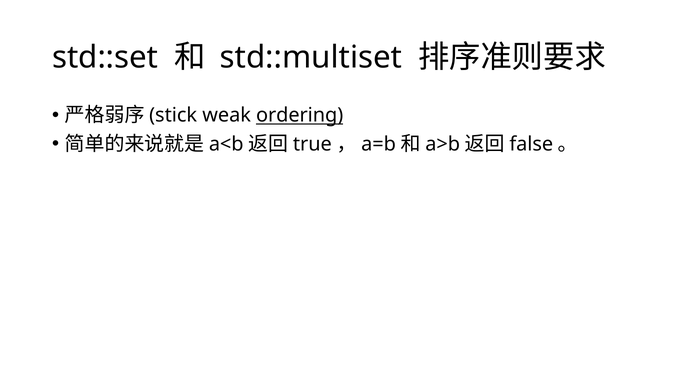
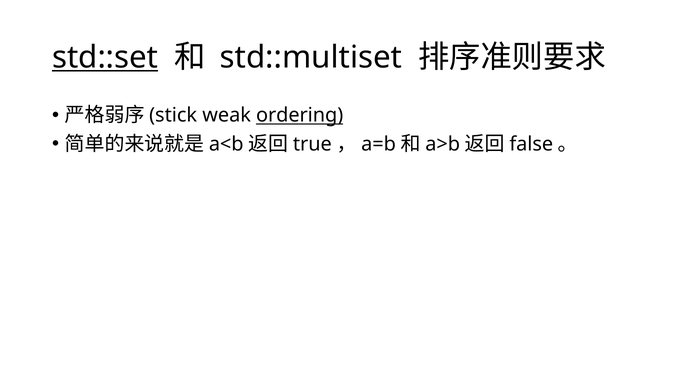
std::set underline: none -> present (105, 57)
